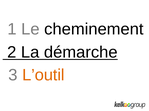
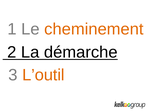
cheminement colour: black -> orange (94, 29)
